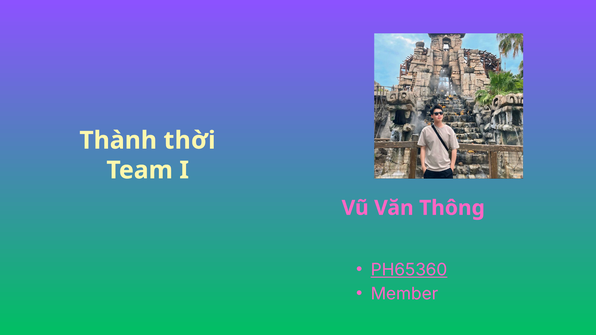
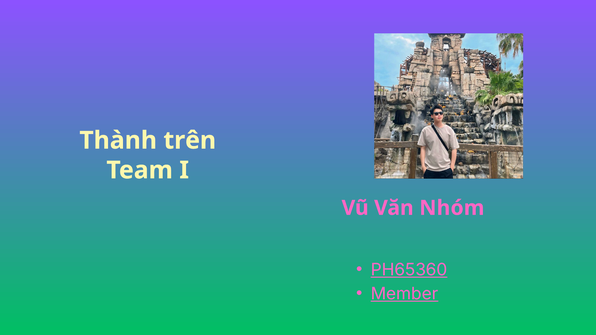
thời: thời -> trên (190, 141)
Thông: Thông -> Nhóm (452, 208)
Member underline: none -> present (405, 294)
